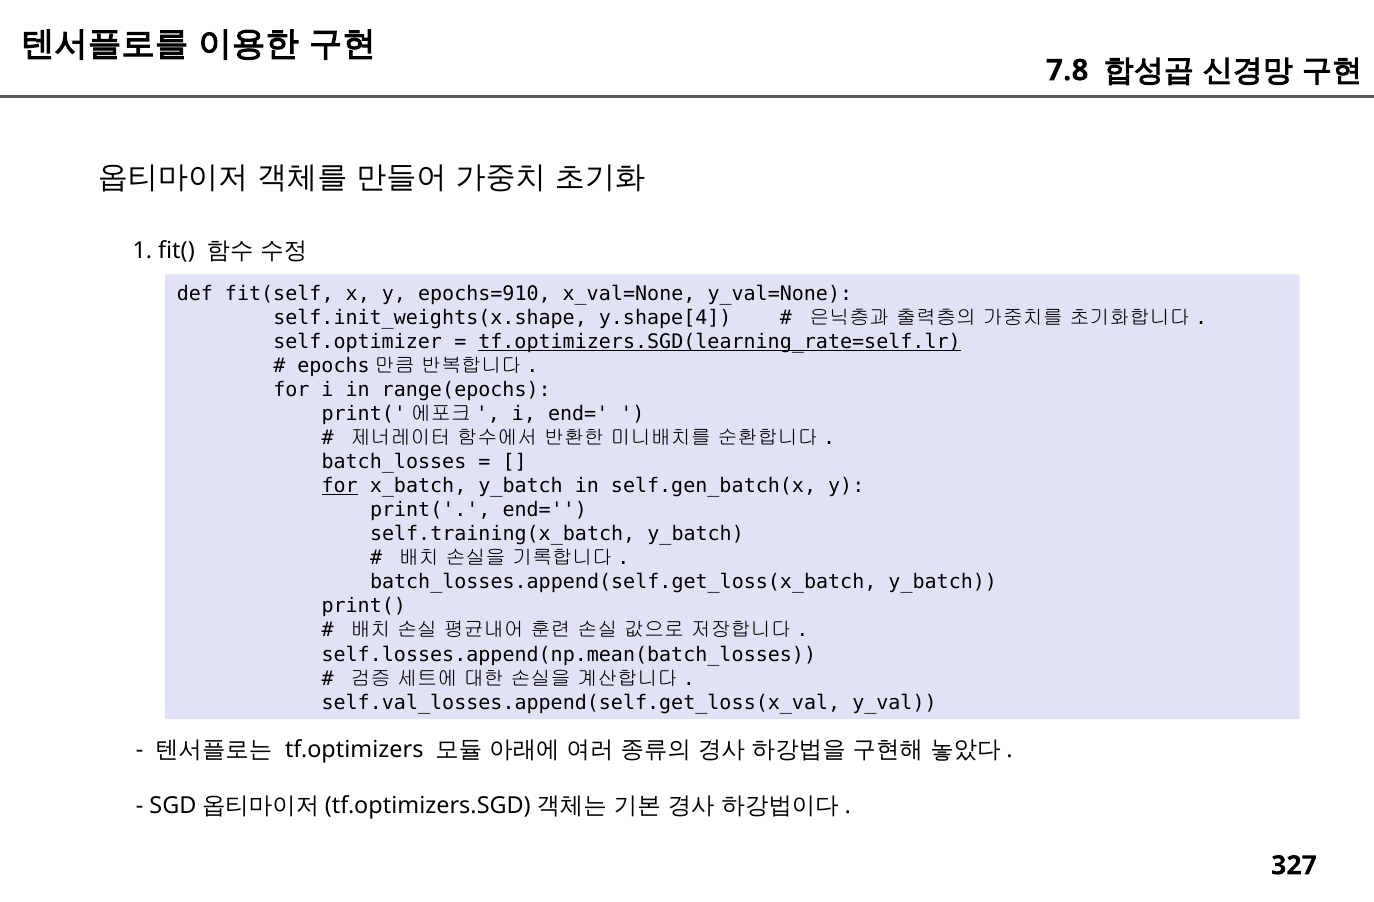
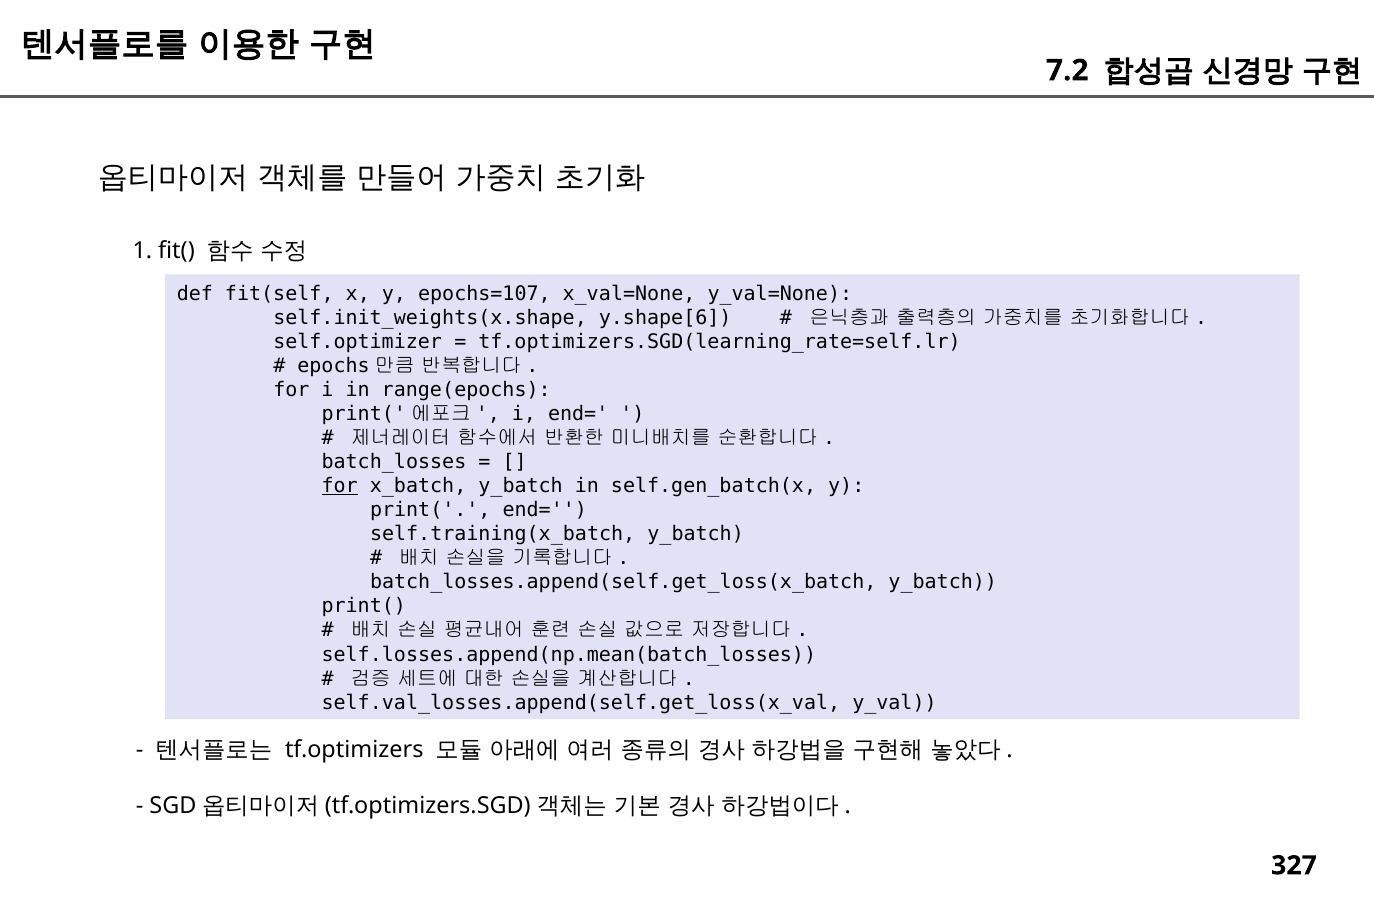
7.8: 7.8 -> 7.2 (1067, 70)
epochs=910: epochs=910 -> epochs=107 (484, 294)
y.shape[4: y.shape[4 -> y.shape[6 (665, 318)
tf.optimizers.SGD(learning_rate=self.lr underline: present -> none (720, 342)
